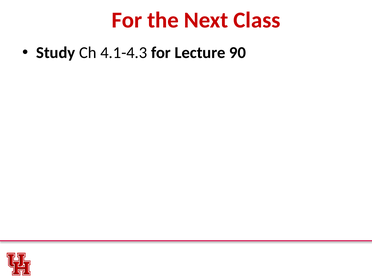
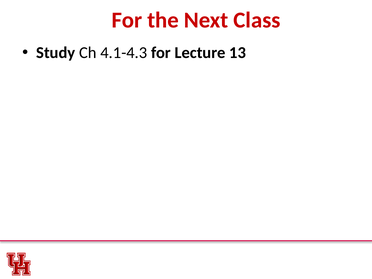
90: 90 -> 13 (237, 53)
